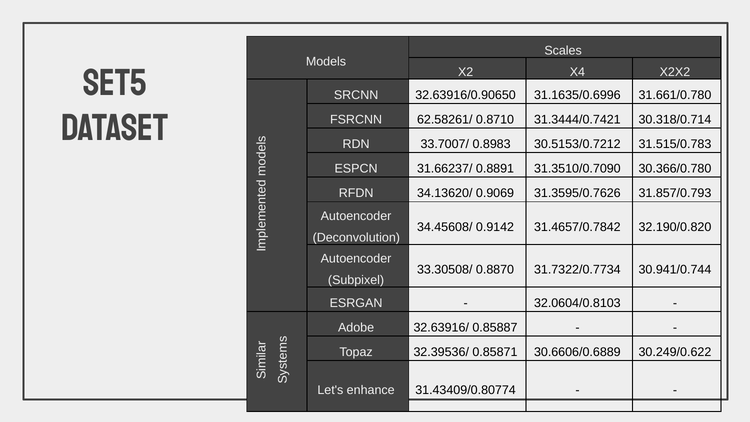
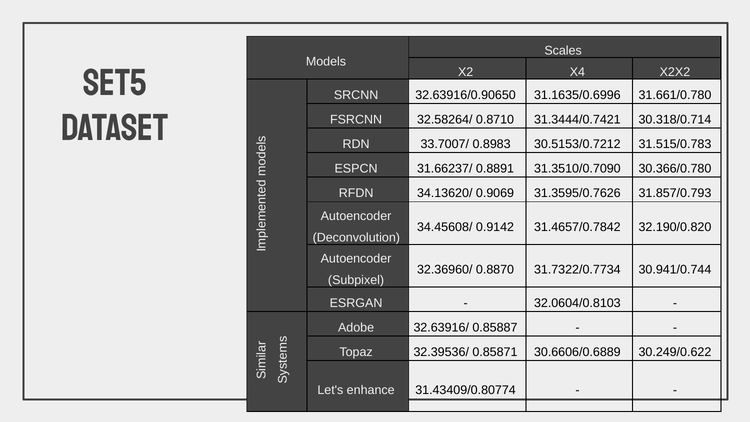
62.58261/: 62.58261/ -> 32.58264/ (445, 120)
33.30508/: 33.30508/ -> 32.36960/ (445, 269)
